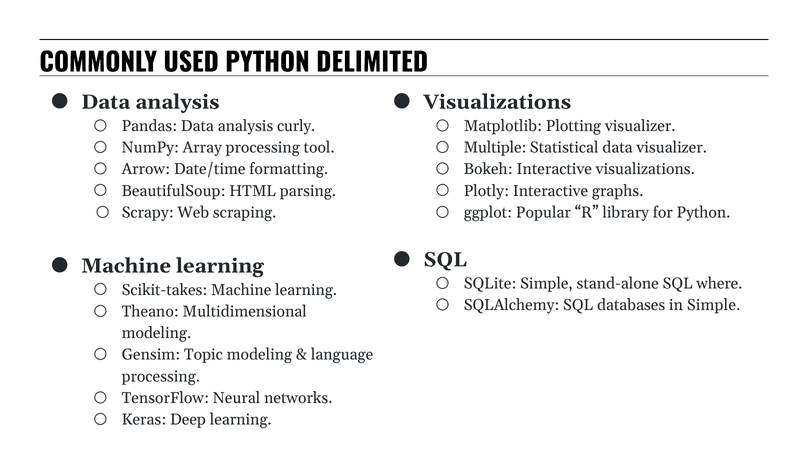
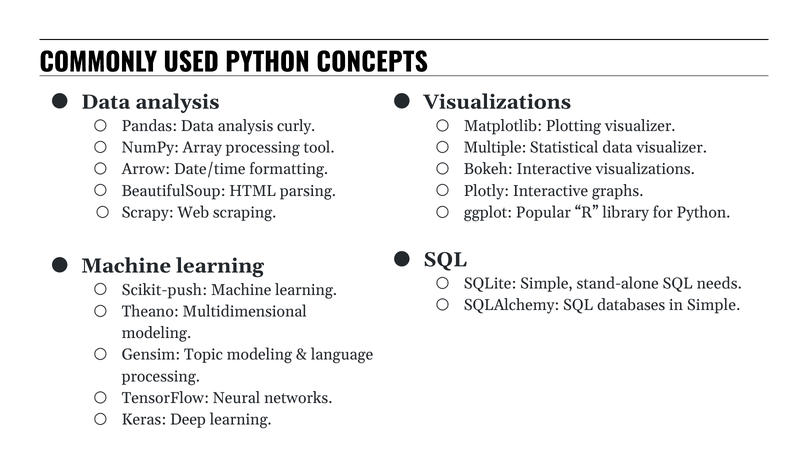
DELIMITED: DELIMITED -> CONCEPTS (372, 63)
where: where -> needs (719, 284)
Scikit-takes: Scikit-takes -> Scikit-push (164, 290)
